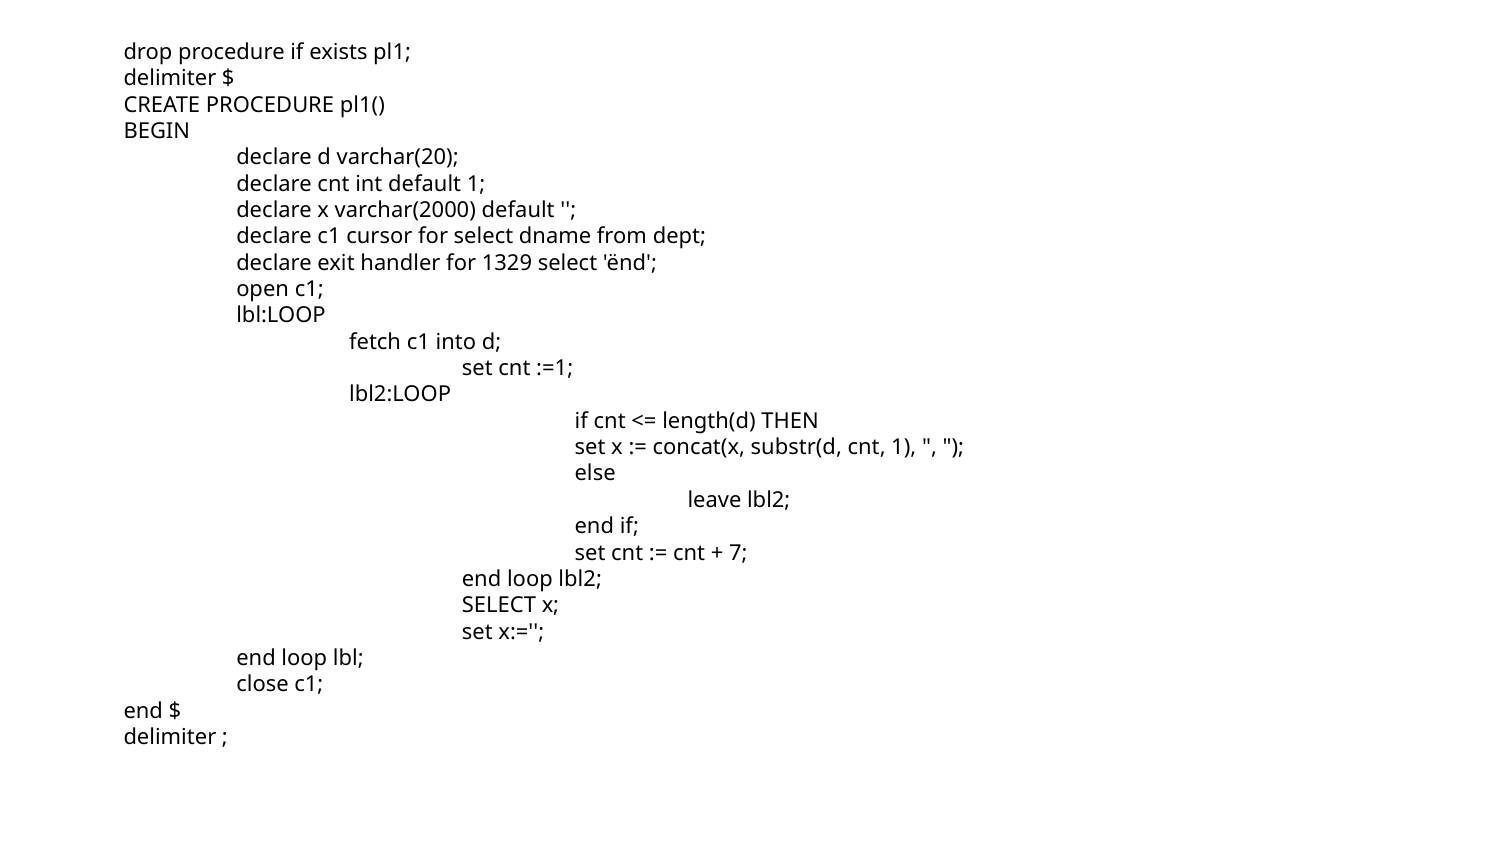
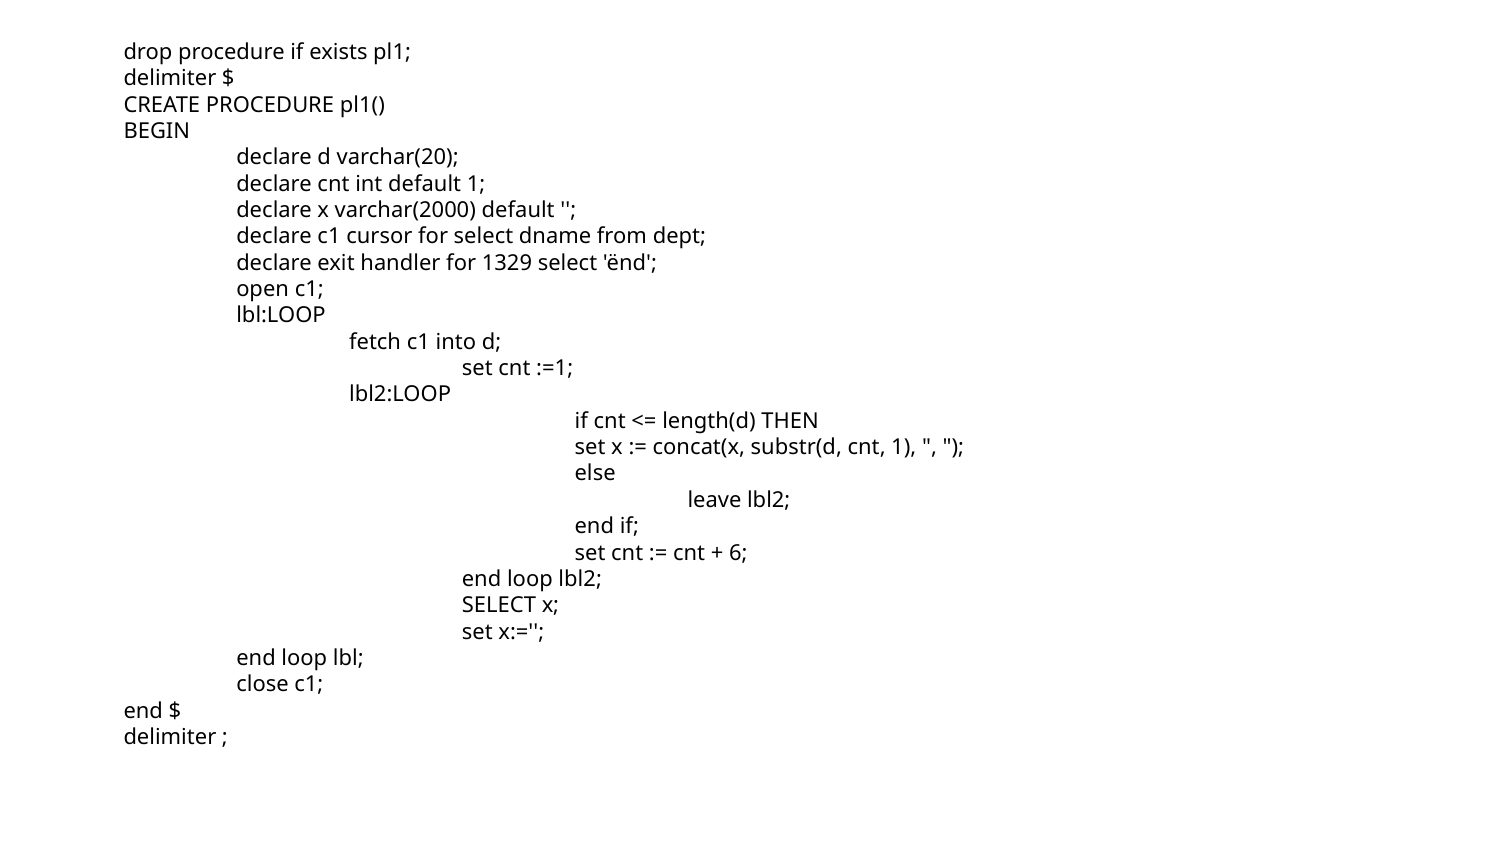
7: 7 -> 6 (738, 553)
